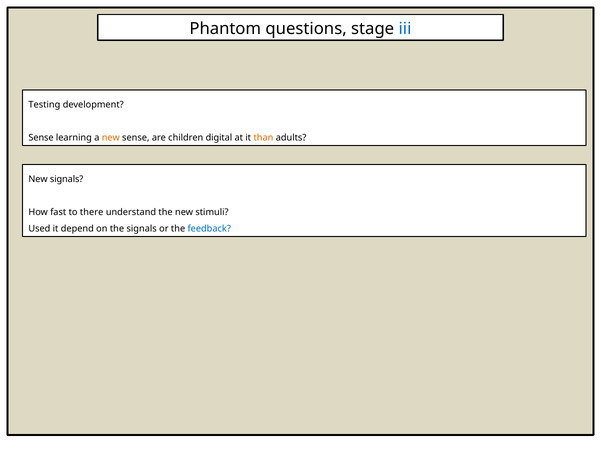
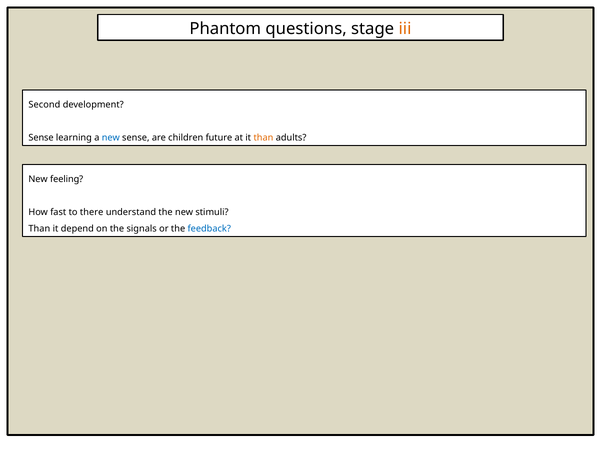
iii colour: blue -> orange (405, 29)
Testing: Testing -> Second (44, 105)
new colour: orange -> blue (111, 138)
digital: digital -> future (219, 138)
New signals: signals -> feeling (67, 180)
Used: Used -> Than (39, 229)
